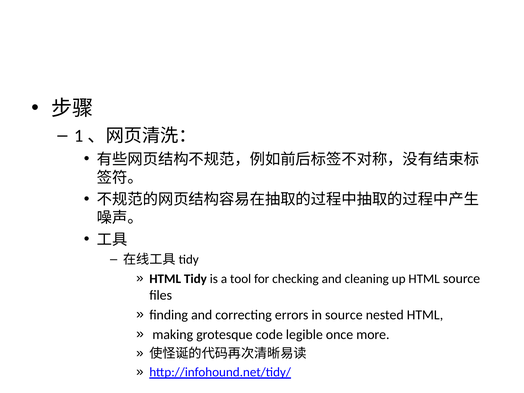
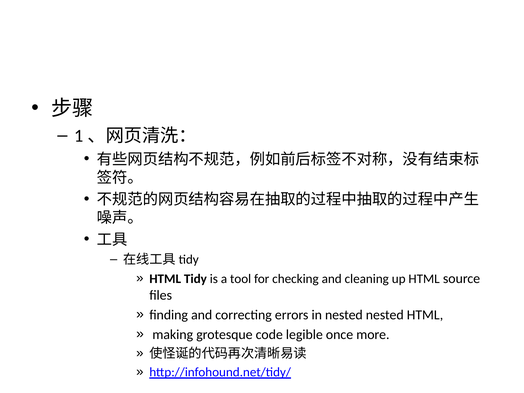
in source: source -> nested (344, 315)
